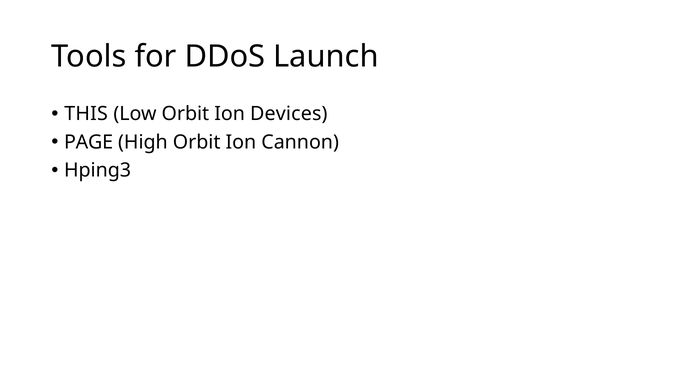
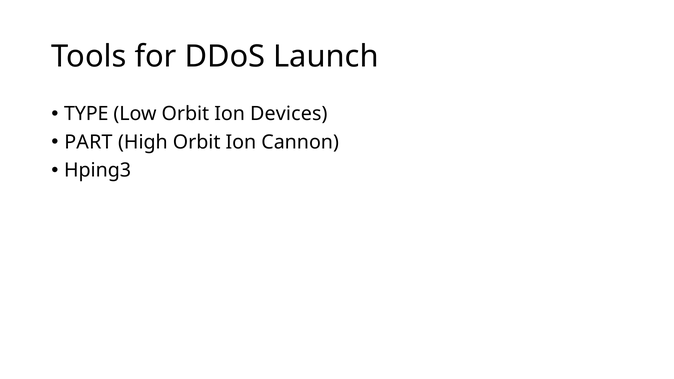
THIS: THIS -> TYPE (86, 114)
PAGE: PAGE -> PART (88, 142)
